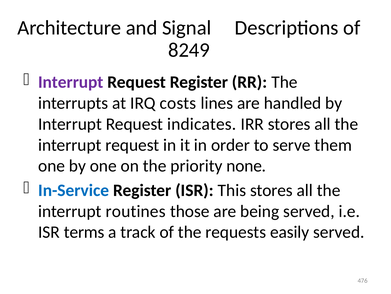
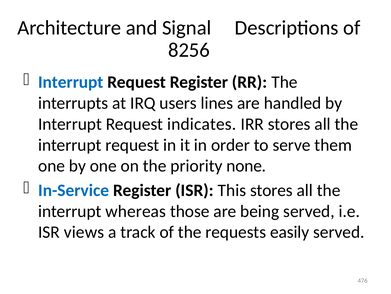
8249: 8249 -> 8256 (189, 50)
Interrupt colour: purple -> blue (71, 82)
costs: costs -> users (178, 103)
routines: routines -> whereas (136, 211)
terms: terms -> views (84, 232)
